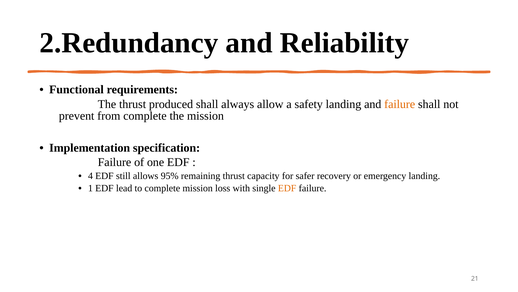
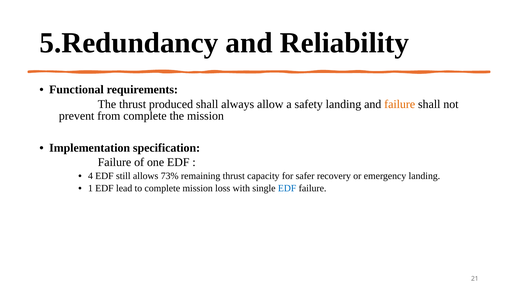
2.Redundancy: 2.Redundancy -> 5.Redundancy (129, 43)
95%: 95% -> 73% (170, 176)
EDF colour: orange -> blue (287, 188)
